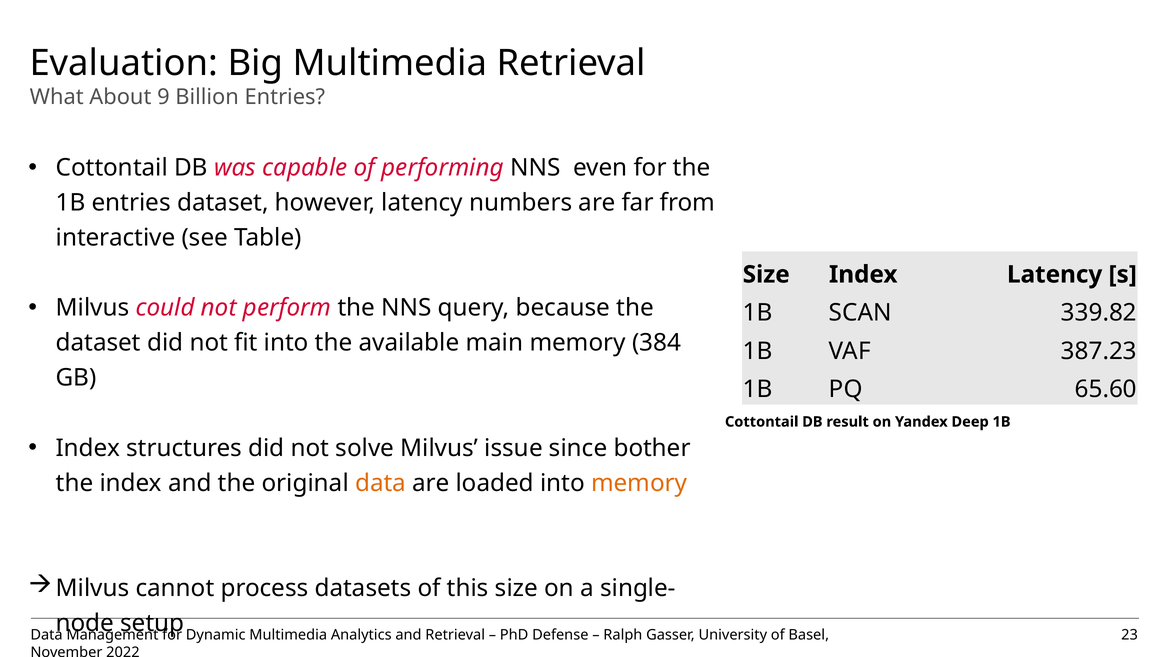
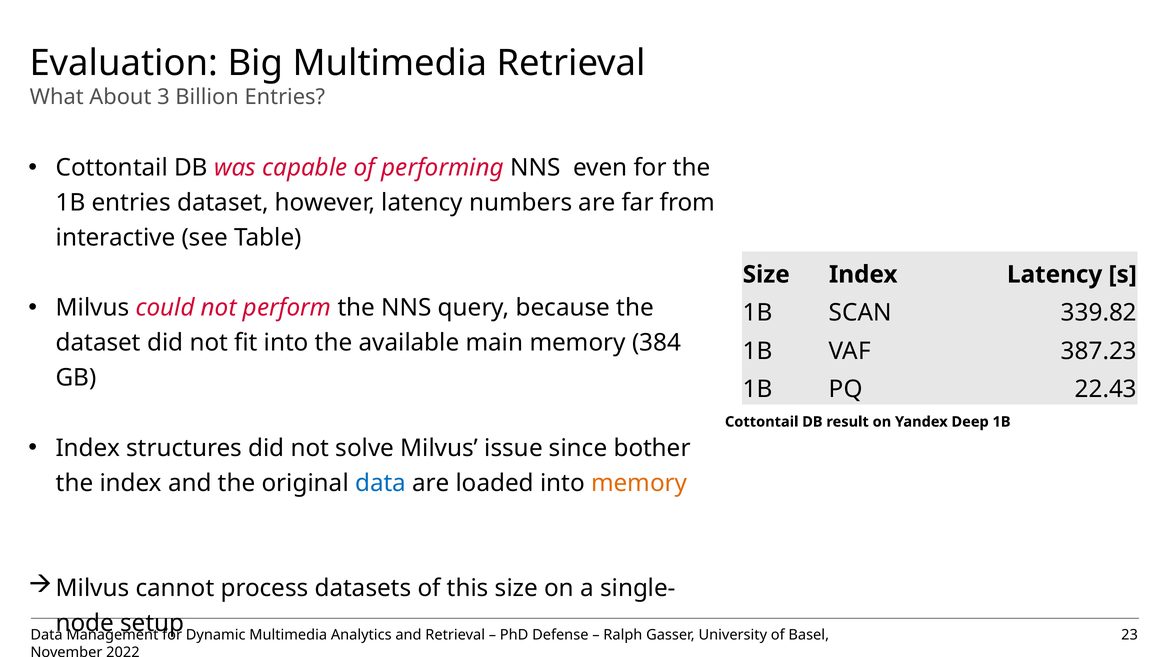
9: 9 -> 3 (163, 97)
65.60: 65.60 -> 22.43 (1106, 389)
data colour: orange -> blue (381, 483)
